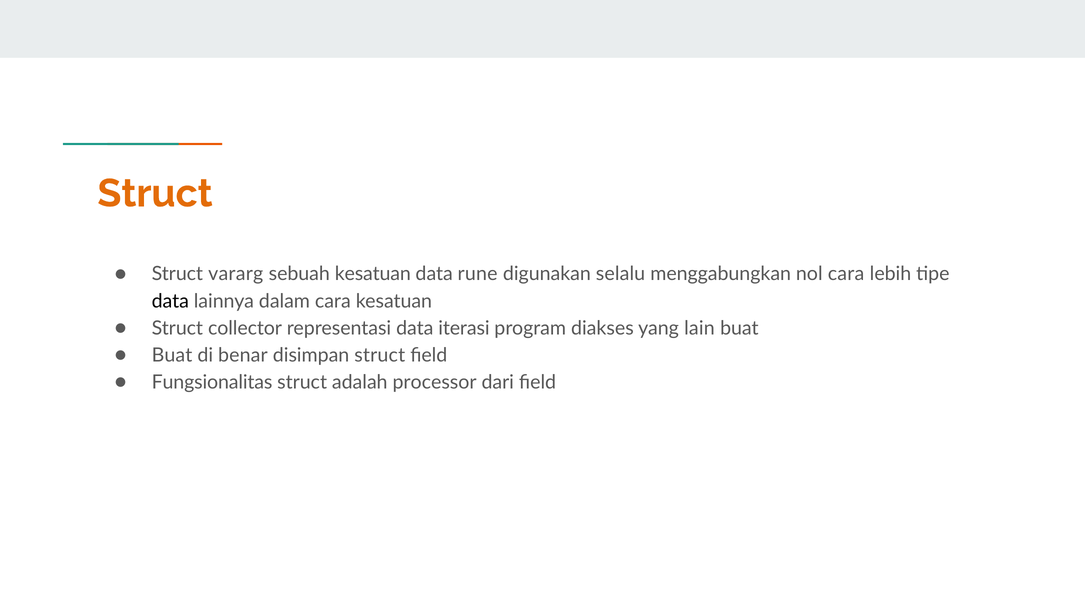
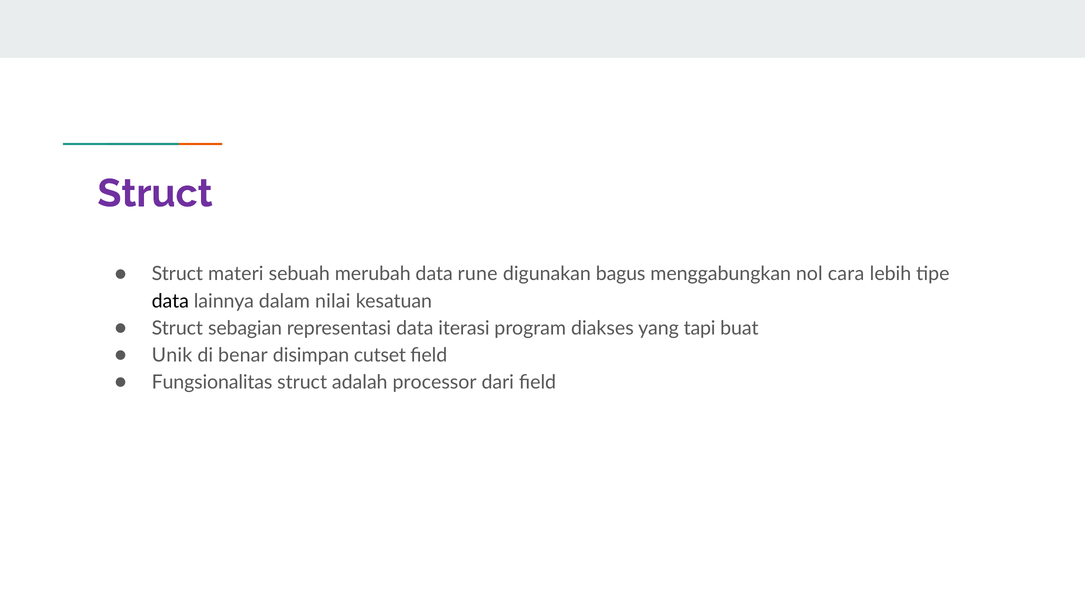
Struct colour: orange -> purple (155, 194)
vararg: vararg -> materi (236, 274)
sebuah kesatuan: kesatuan -> merubah (373, 274)
selalu: selalu -> bagus (621, 274)
dalam cara: cara -> nilai (333, 301)
collector: collector -> sebagian (245, 328)
lain: lain -> tapi (700, 328)
Buat: Buat -> Unik (172, 355)
disimpan struct: struct -> cutset (380, 355)
